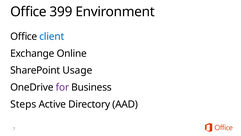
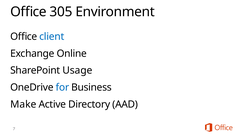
399: 399 -> 305 (61, 12)
for colour: purple -> blue (62, 87)
Steps: Steps -> Make (23, 104)
